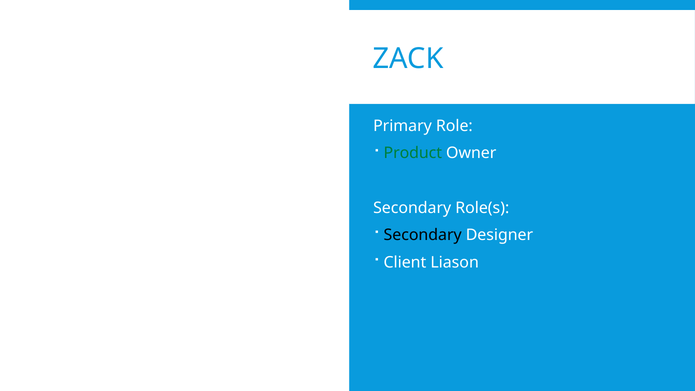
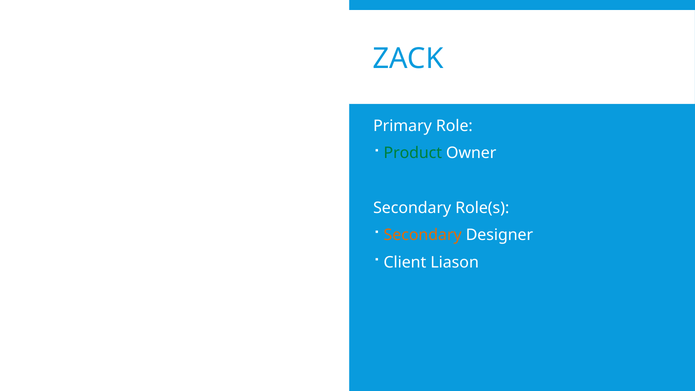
Secondary colour: black -> orange (423, 235)
